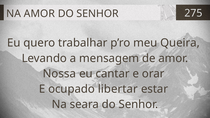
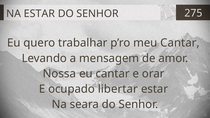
NA AMOR: AMOR -> ESTAR (39, 14)
meu Queira: Queira -> Cantar (180, 43)
